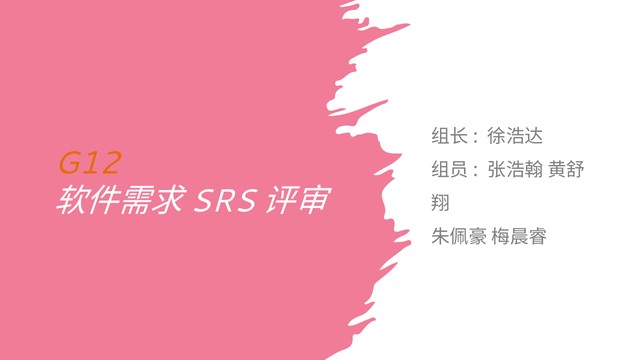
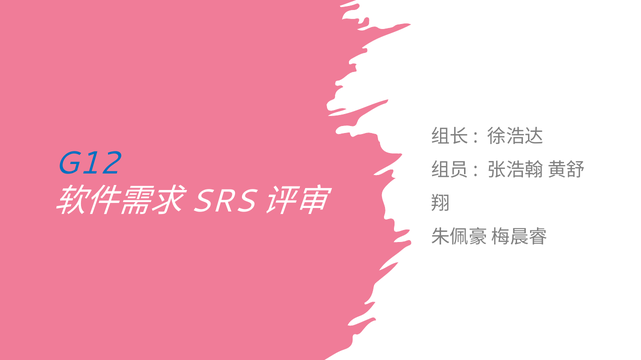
G12 colour: orange -> blue (87, 163)
